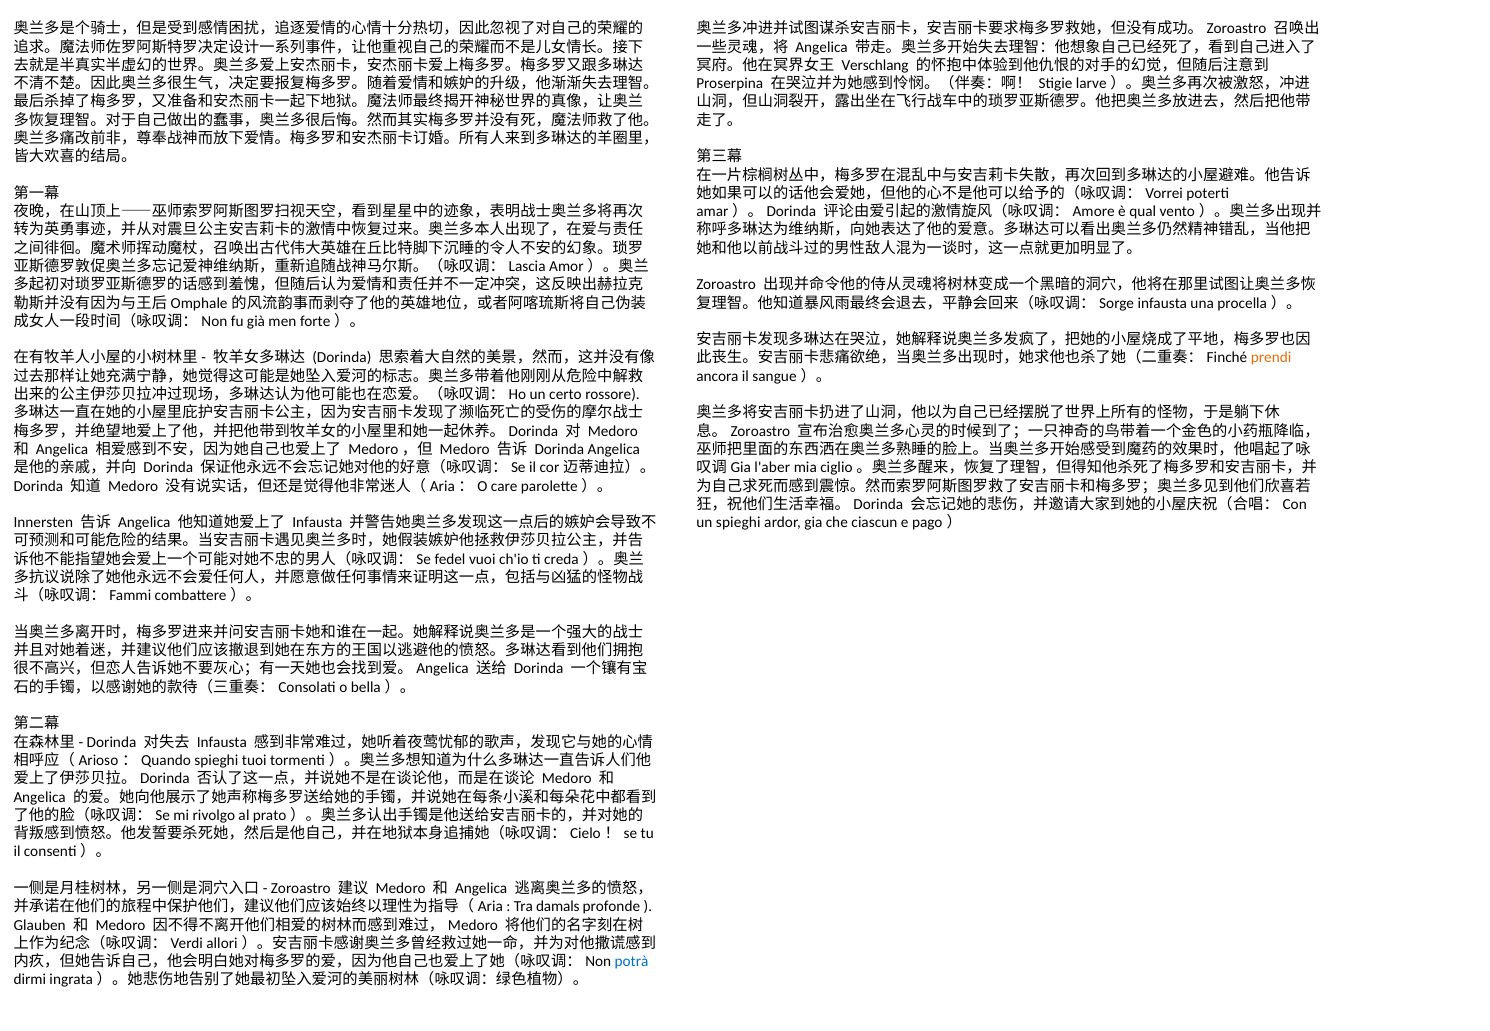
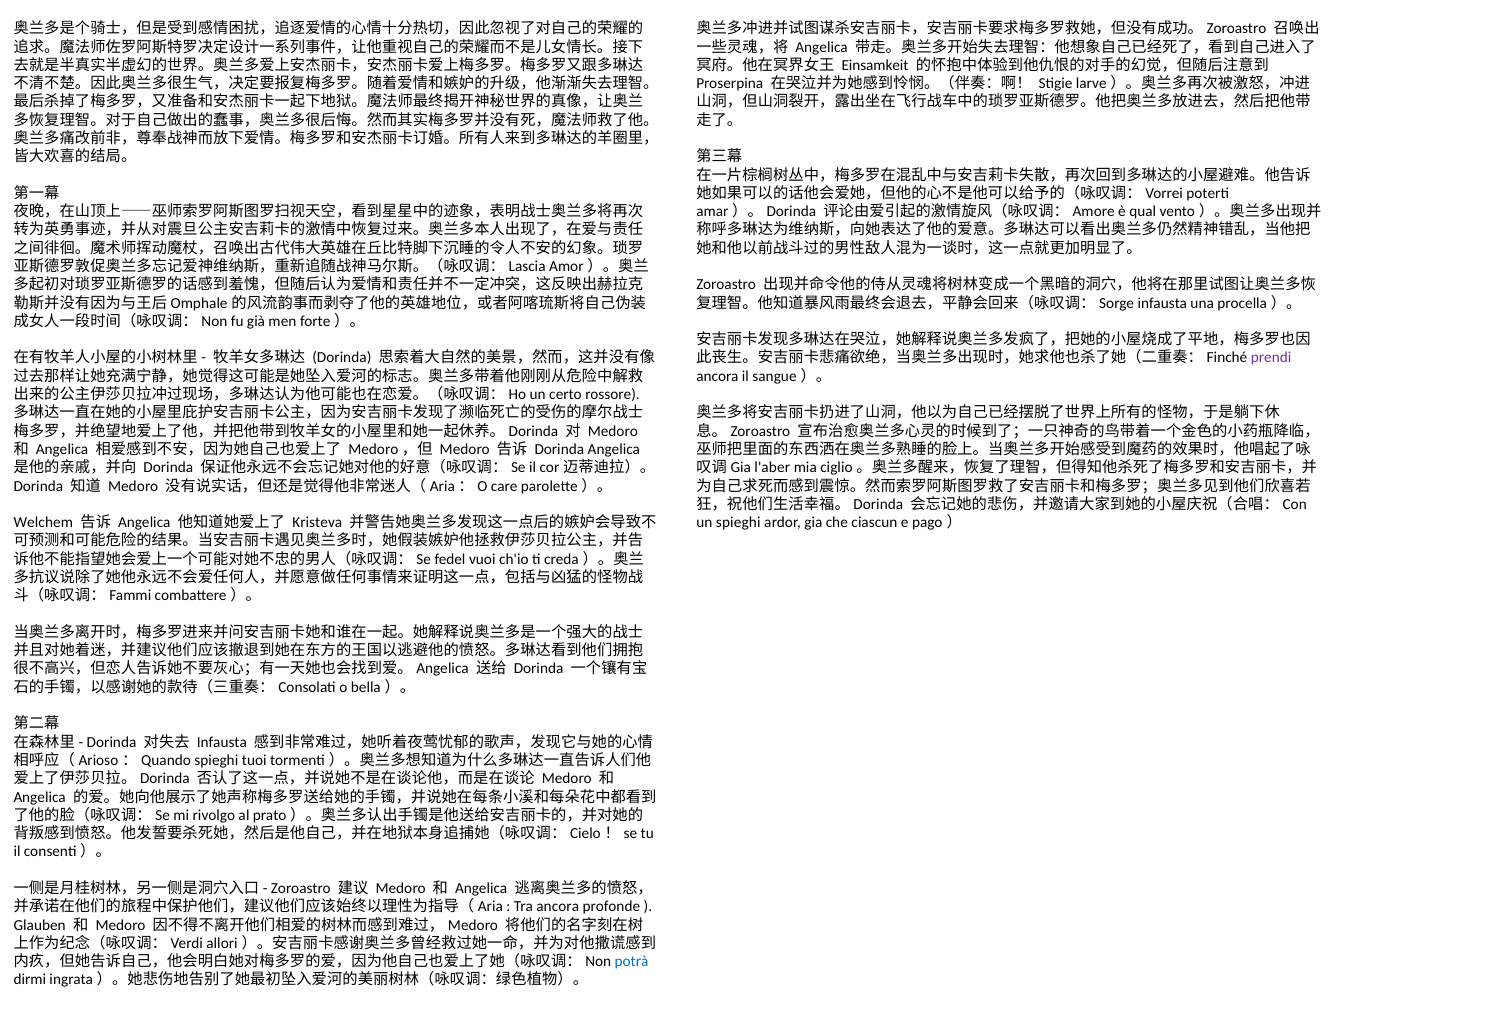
Verschlang: Verschlang -> Einsamkeit (875, 65)
prendi colour: orange -> purple (1271, 358)
Innersten: Innersten -> Welchem (43, 523)
Infausta: Infausta -> Kristeva (317, 523)
Tra damals: damals -> ancora (558, 907)
